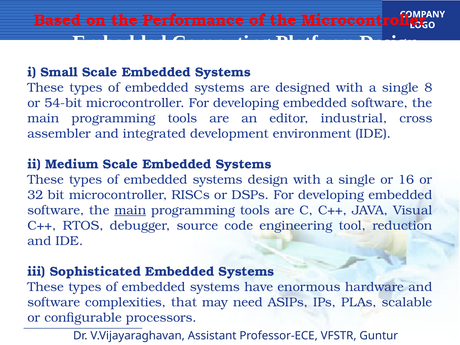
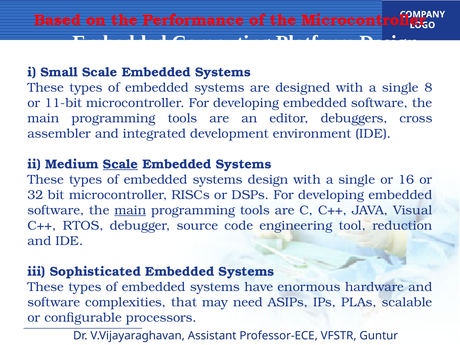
54-bit: 54-bit -> 11-bit (63, 103)
industrial: industrial -> debuggers (354, 118)
Scale underline: none -> present (121, 164)
